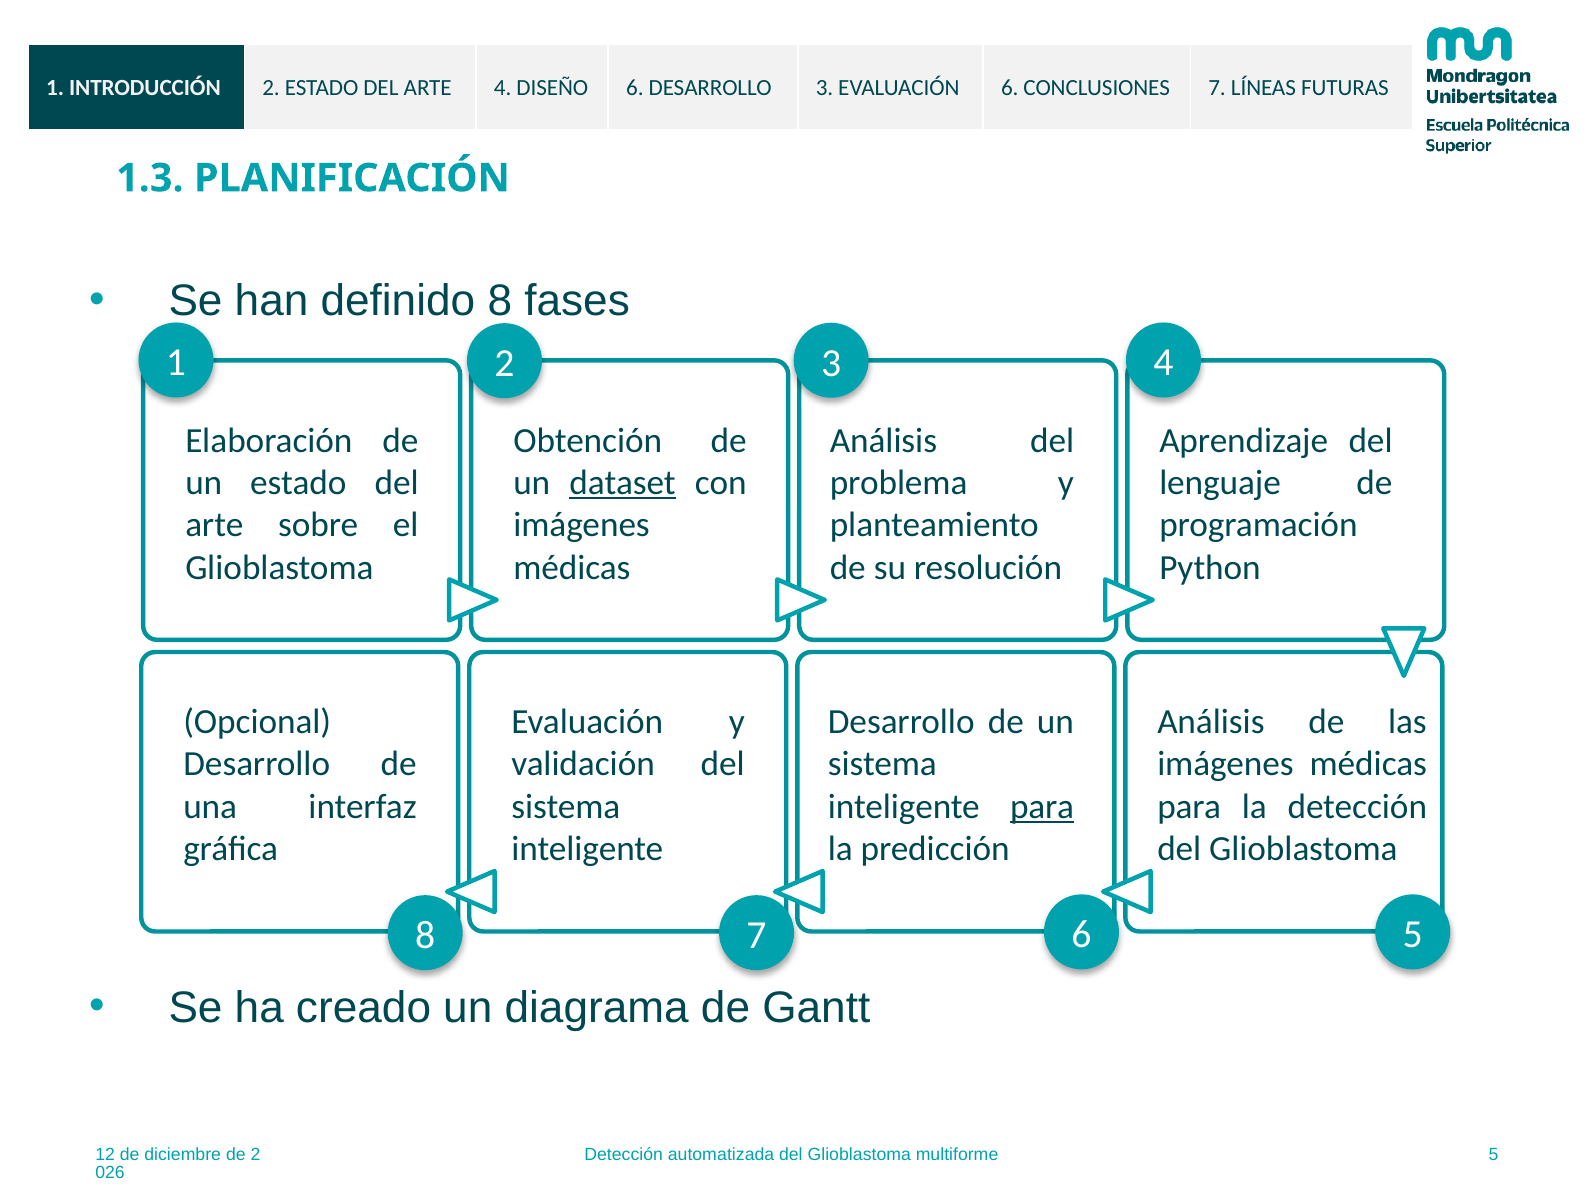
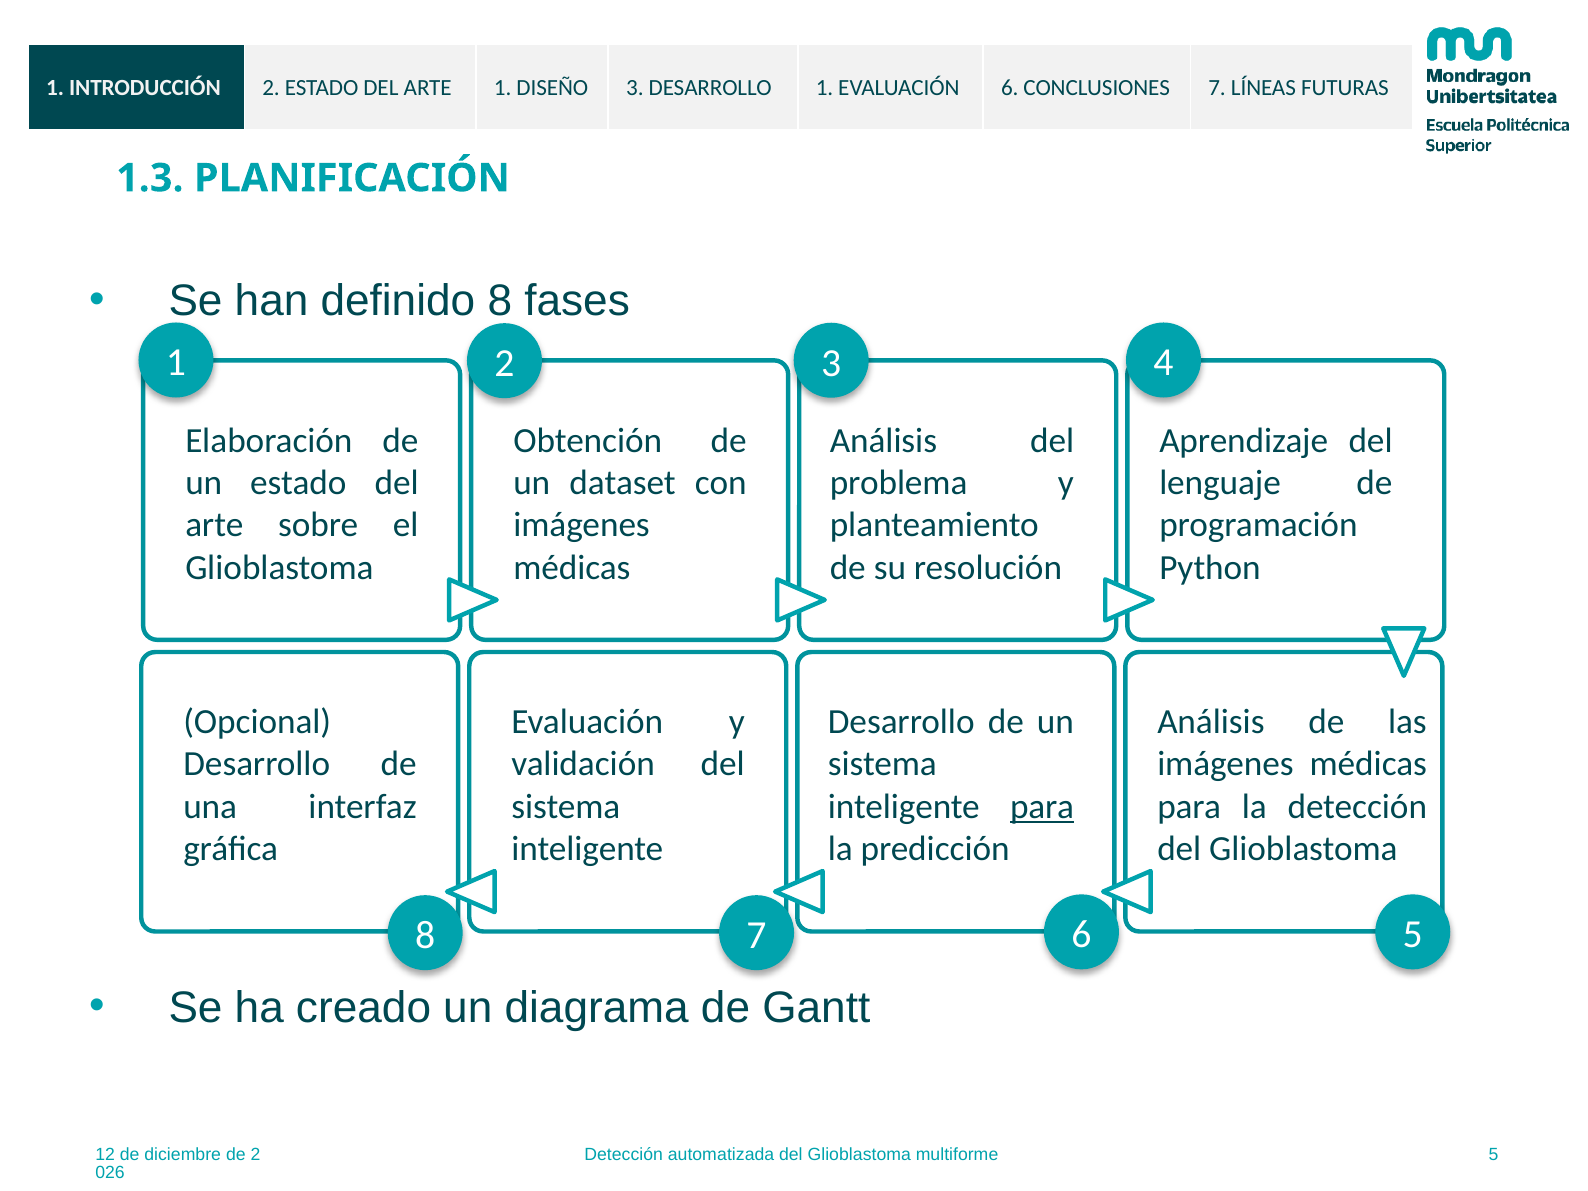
ARTE 4: 4 -> 1 (503, 88)
DISEÑO 6: 6 -> 3 (635, 88)
DESARROLLO 3: 3 -> 1 (825, 88)
dataset underline: present -> none (623, 483)
